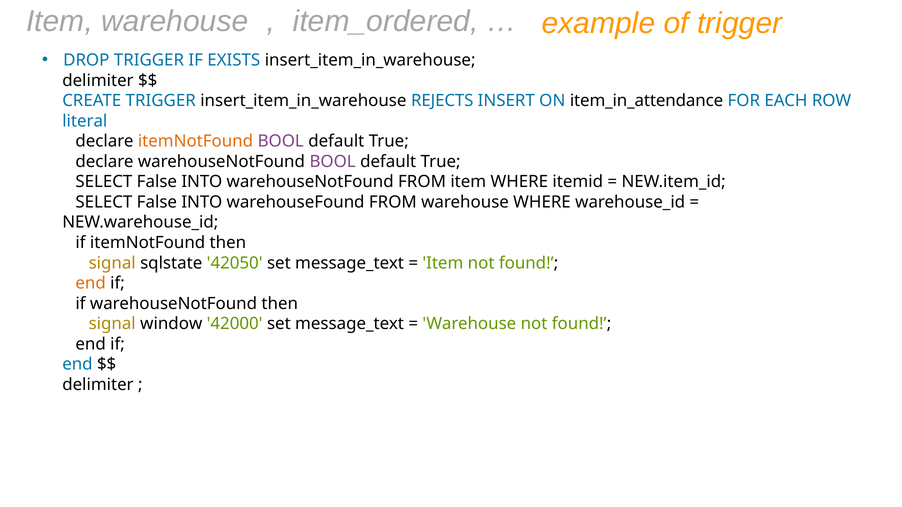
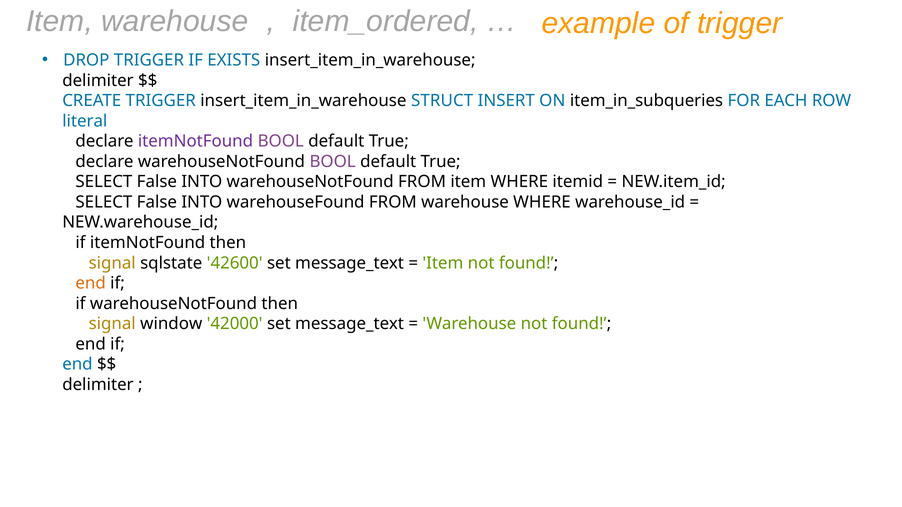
REJECTS: REJECTS -> STRUCT (442, 101)
item_in_attendance: item_in_attendance -> item_in_subqueries (646, 101)
itemNotFound colour: orange -> purple (195, 141)
42050: 42050 -> 42600 (235, 263)
